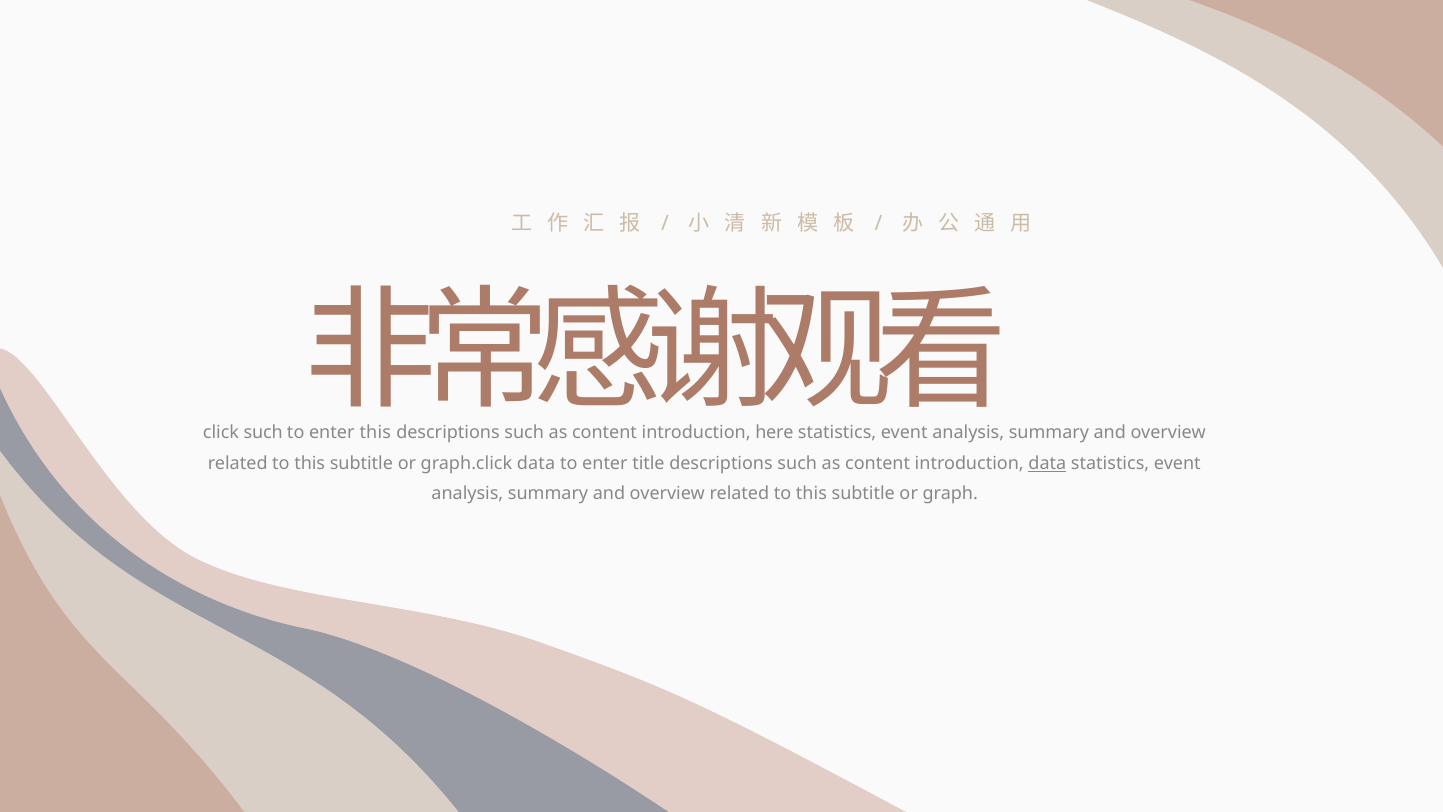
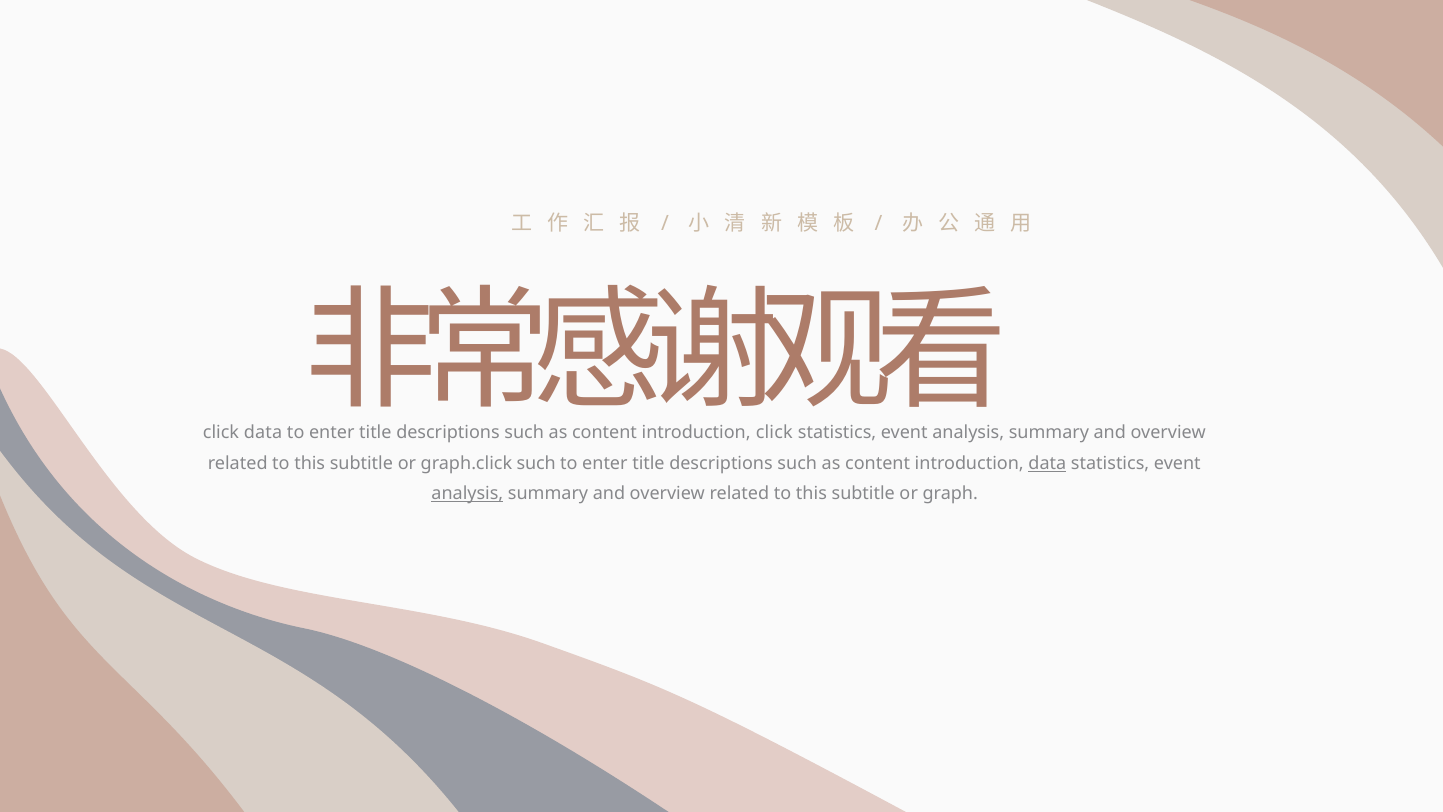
click such: such -> data (263, 433)
this: this -> title (375, 433)
introduction here: here -> click (774, 433)
graph.click data: data -> such (536, 463)
analysis underline: none -> present (467, 493)
